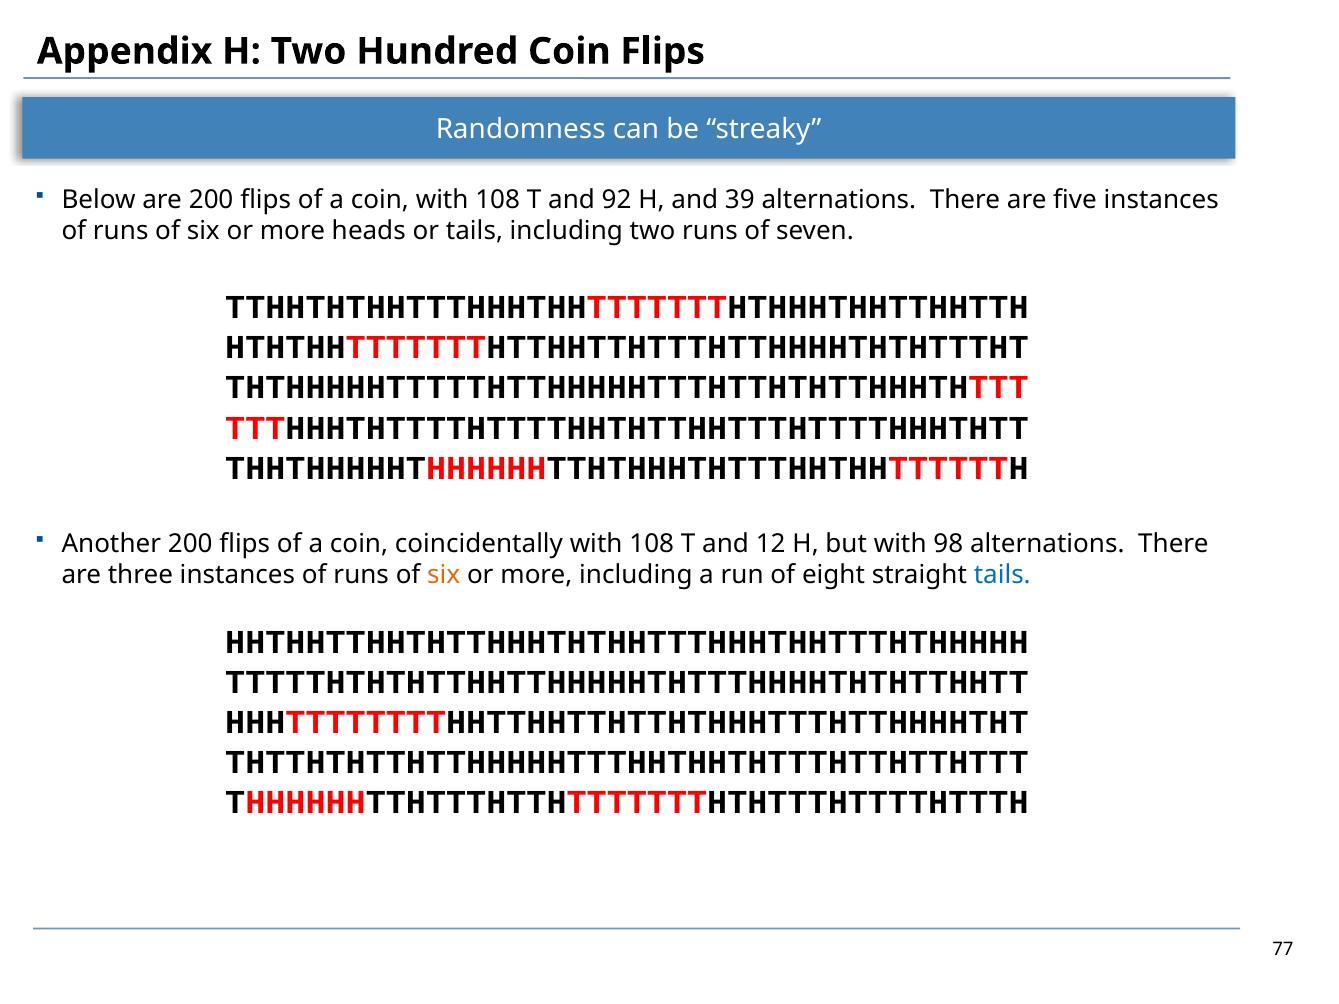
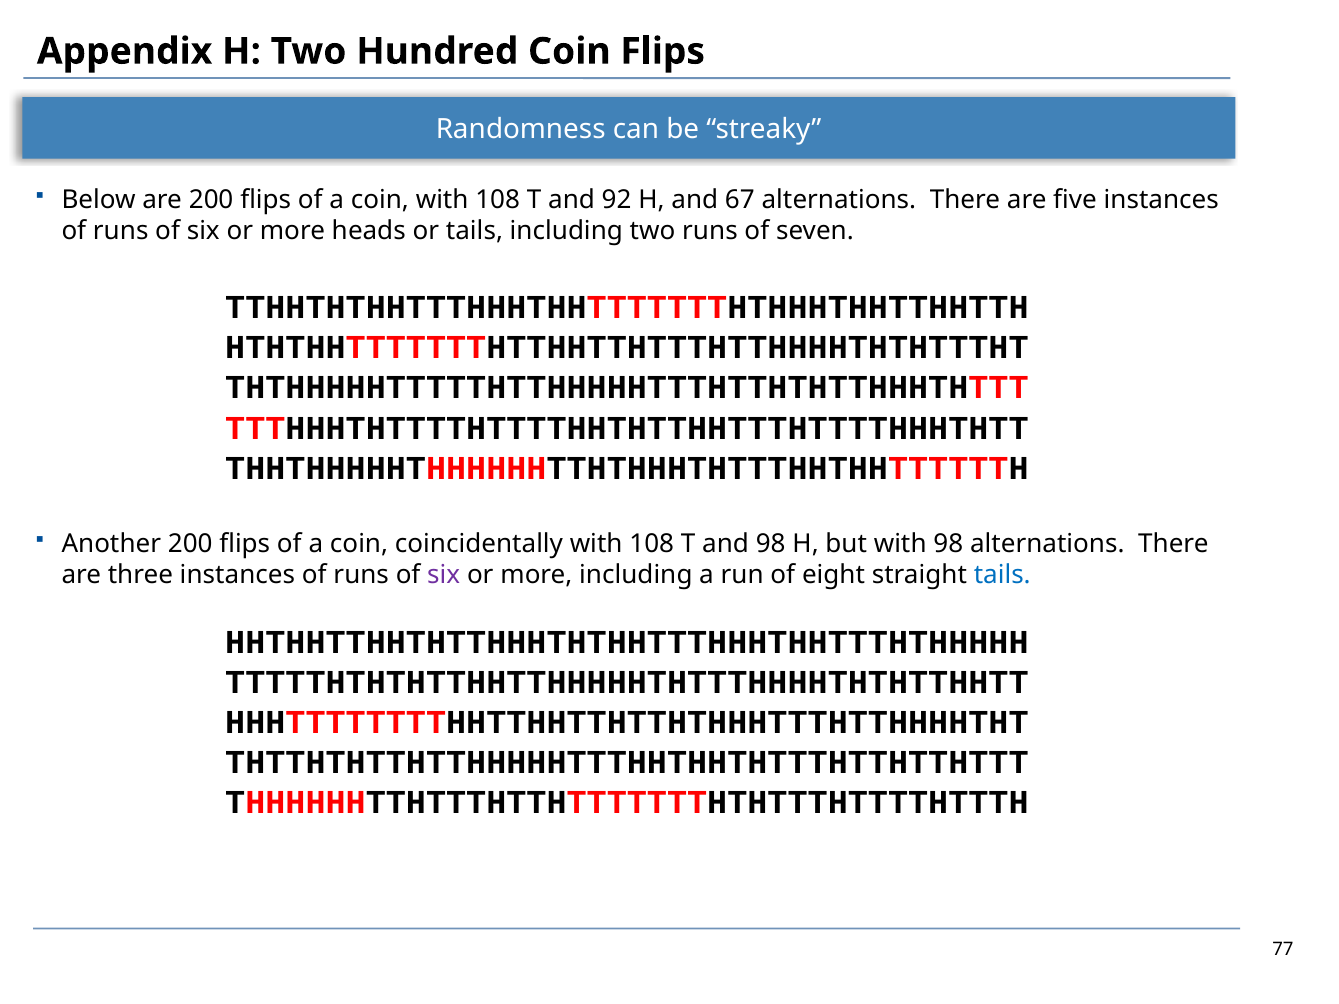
39: 39 -> 67 (740, 200)
and 12: 12 -> 98 (771, 544)
six colour: orange -> purple (444, 575)
